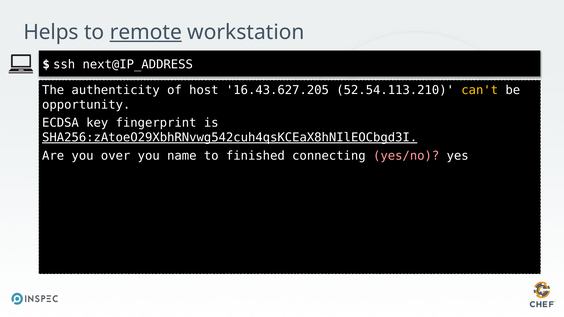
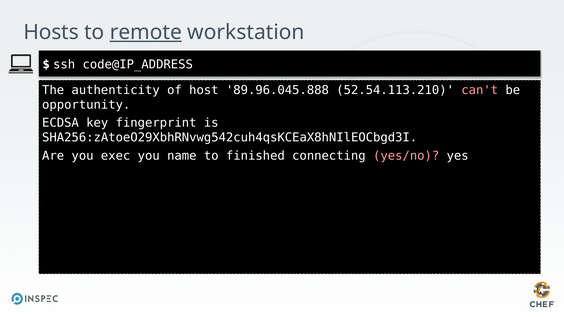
Helps: Helps -> Hosts (51, 32)
next@IP_ADDRESS: next@IP_ADDRESS -> code@IP_ADDRESS (138, 65)
16.43.627.205: 16.43.627.205 -> 89.96.045.888 (277, 90)
can't colour: yellow -> pink (480, 90)
SHA256:zAtoeO29XbhRNvwg542cuh4qsKCEaX8hNIlEOCbgd3I underline: present -> none (230, 138)
over: over -> exec (116, 156)
